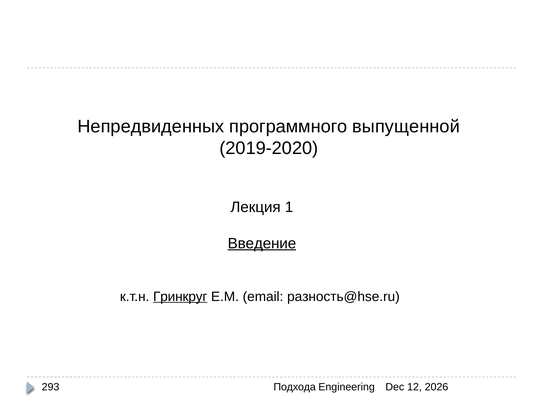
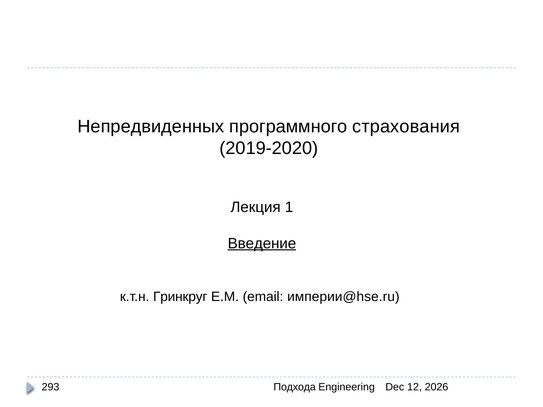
выпущенной: выпущенной -> страхования (406, 127)
Гринкруг underline: present -> none (180, 297)
разность@hse.ru: разность@hse.ru -> империи@hse.ru (343, 297)
